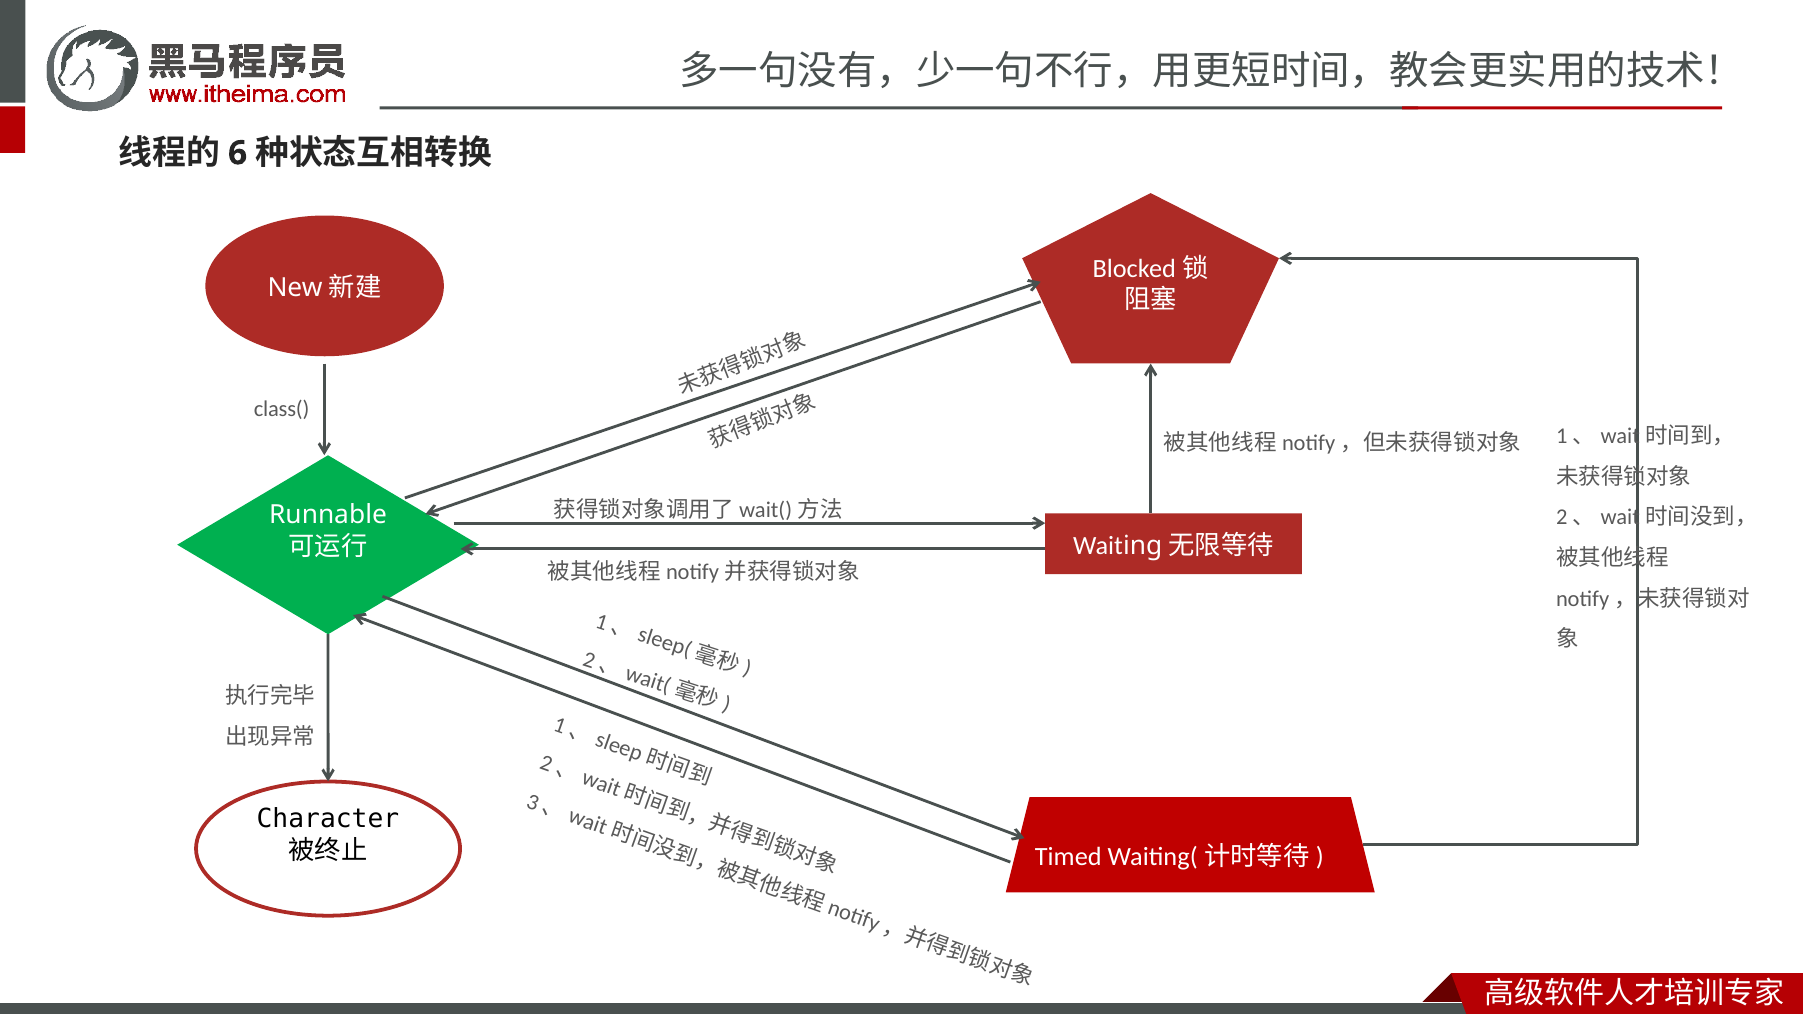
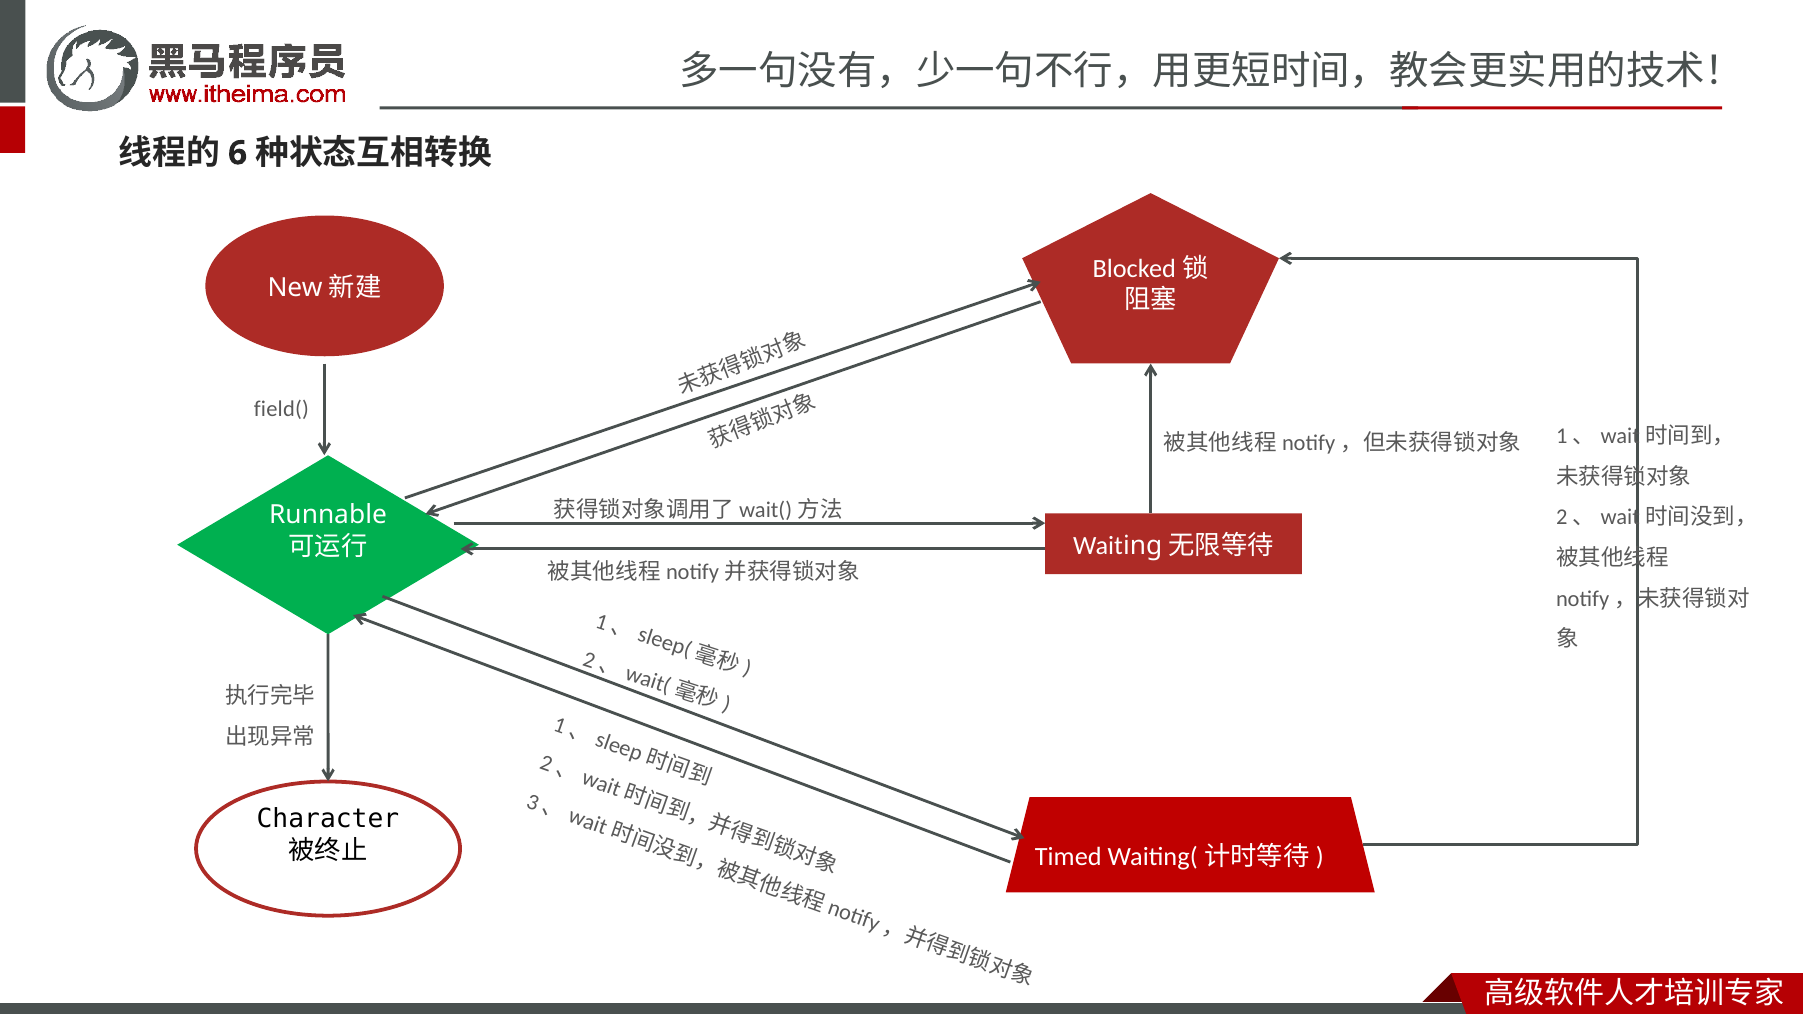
class(: class( -> field( (281, 409)
